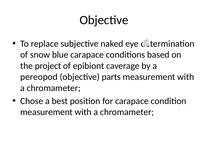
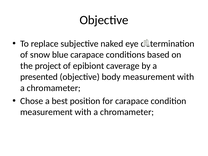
pereopod: pereopod -> presented (39, 77)
parts: parts -> body (111, 77)
